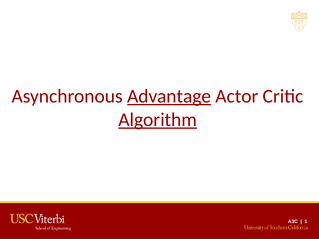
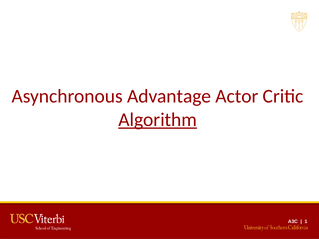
Advantage underline: present -> none (169, 96)
